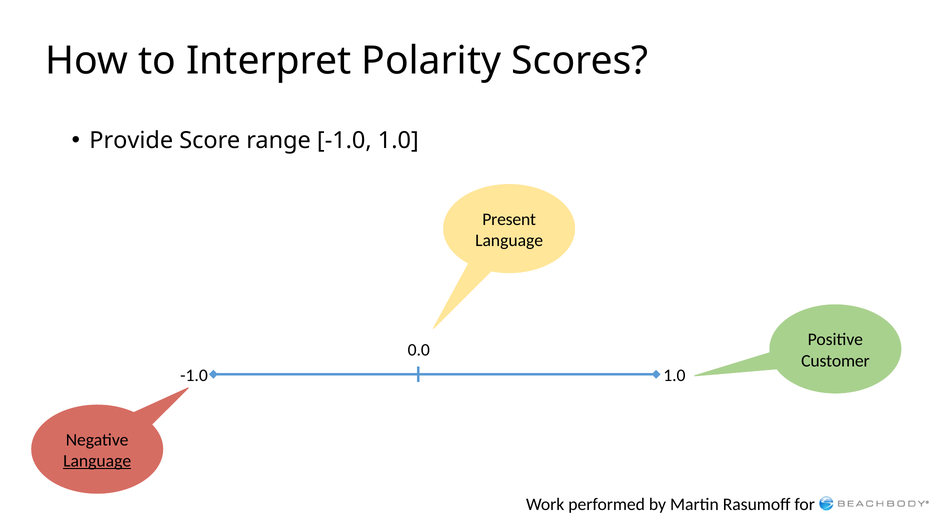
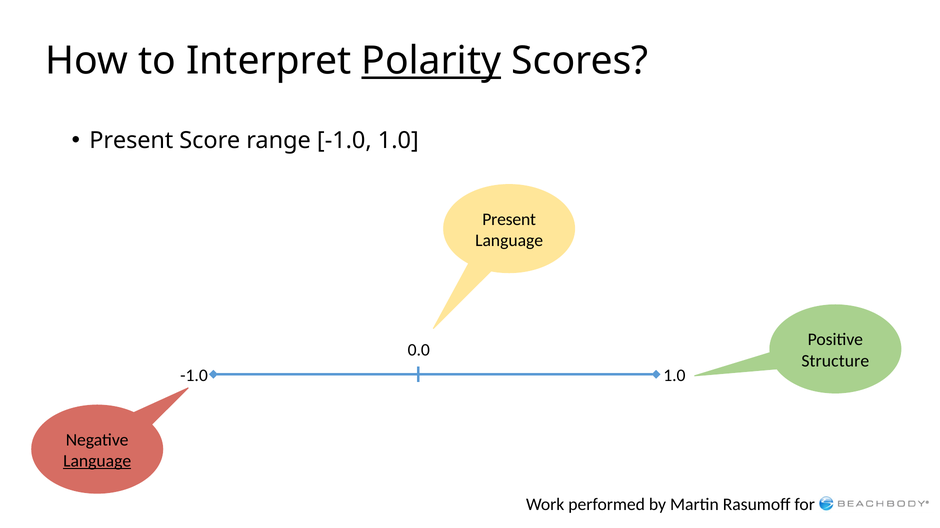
Polarity underline: none -> present (431, 61)
Provide: Provide -> Present (131, 141)
Customer: Customer -> Structure (835, 361)
